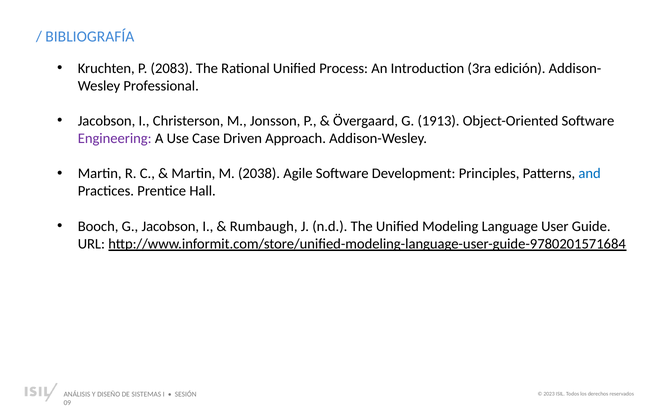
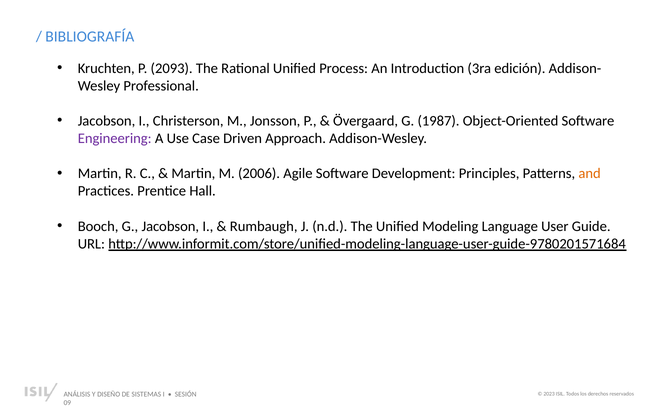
2083: 2083 -> 2093 (172, 68)
1913: 1913 -> 1987 (439, 121)
2038: 2038 -> 2006 (259, 174)
and colour: blue -> orange (590, 174)
